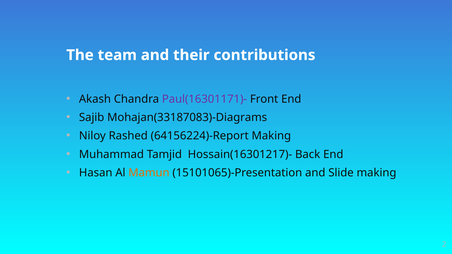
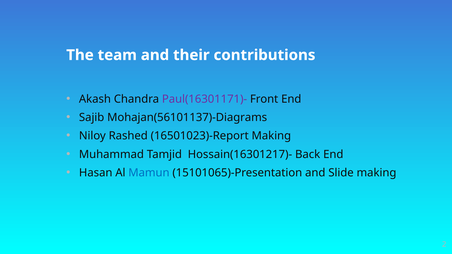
Mohajan(33187083)-Diagrams: Mohajan(33187083)-Diagrams -> Mohajan(56101137)-Diagrams (187, 118)
64156224)-Report: 64156224)-Report -> 16501023)-Report (200, 136)
Mamun colour: orange -> blue (149, 173)
